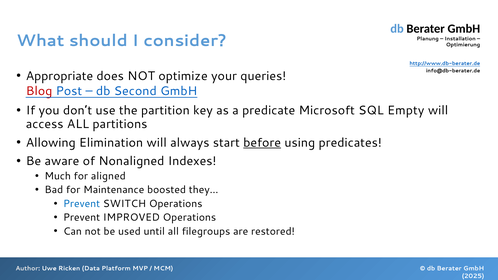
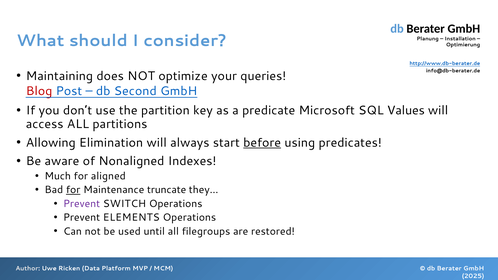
Appropriate: Appropriate -> Maintaining (59, 76)
Empty: Empty -> Values (406, 111)
for underline: none -> present (73, 190)
boosted: boosted -> truncate (167, 190)
Prevent colour: blue -> purple (82, 204)
IMPROVED: IMPROVED -> ELEMENTS (131, 218)
